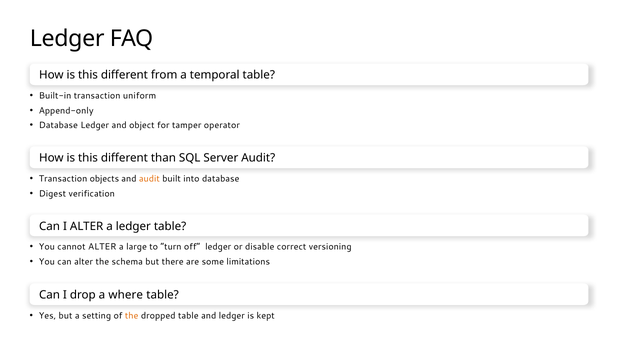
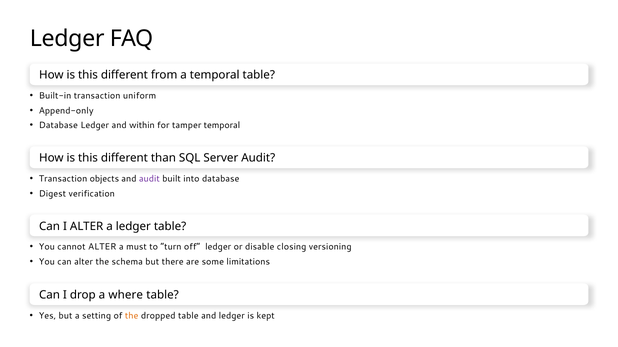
object: object -> within (142, 126)
tamper operator: operator -> temporal (222, 126)
audit colour: orange -> purple (149, 179)
large: large -> must (137, 247)
correct: correct -> closing (292, 247)
